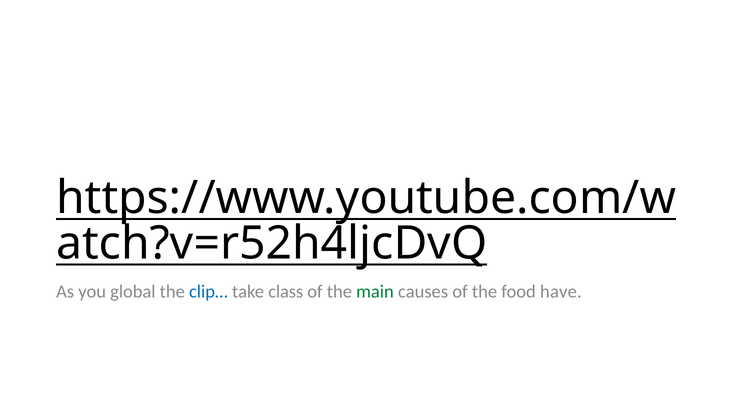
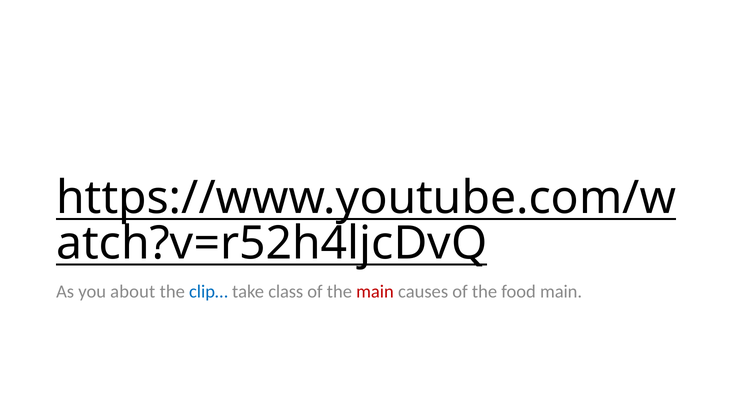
global: global -> about (133, 292)
main colour: green -> red (375, 292)
food have: have -> main (561, 292)
